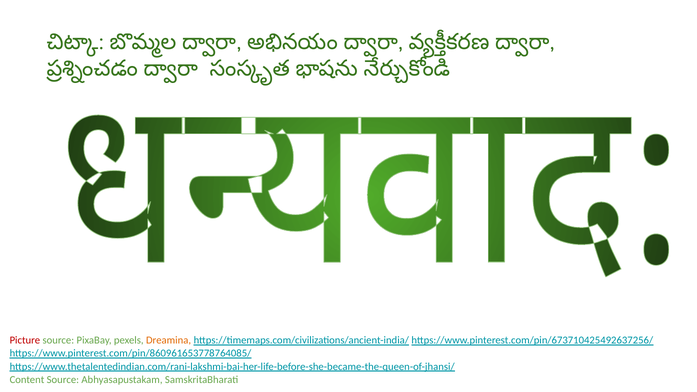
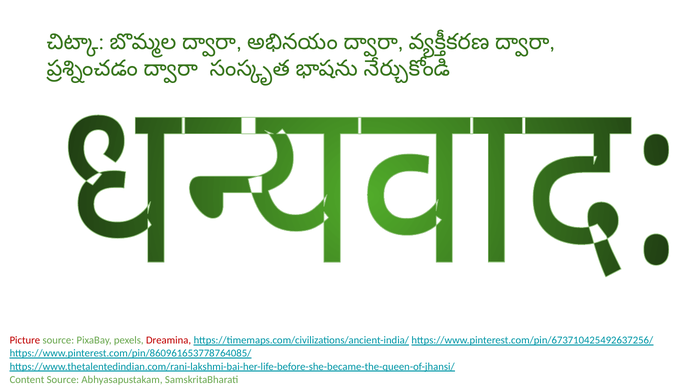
Dreamina colour: orange -> red (169, 340)
